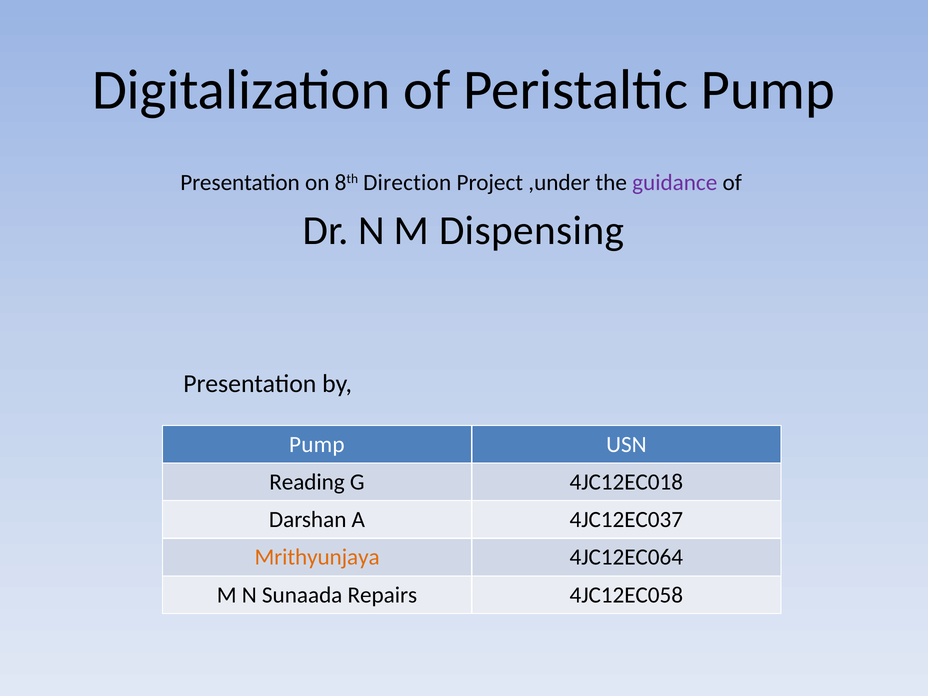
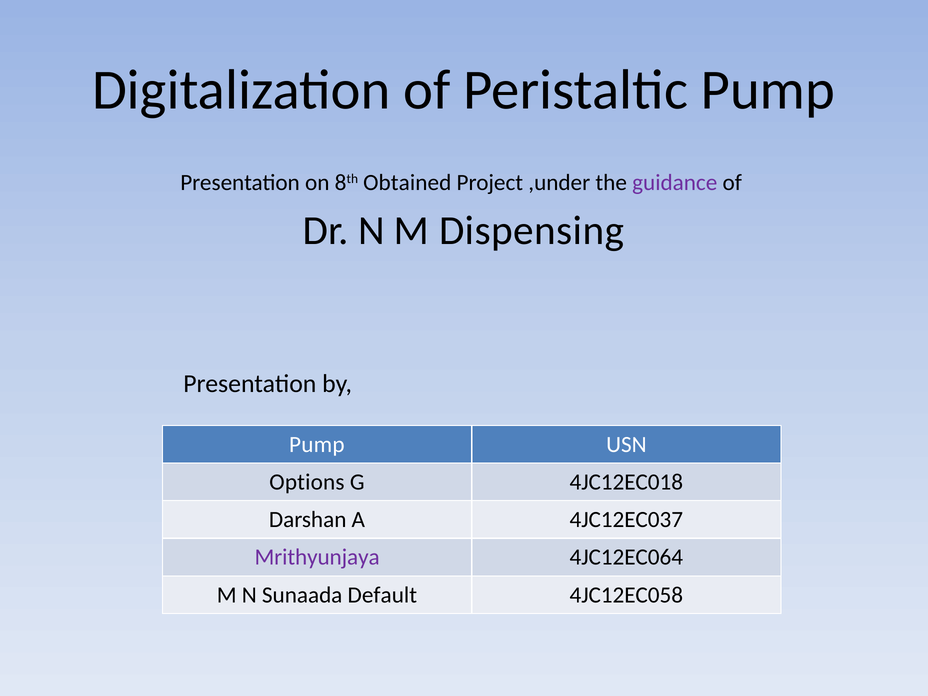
Direction: Direction -> Obtained (407, 183)
Reading: Reading -> Options (307, 482)
Mrithyunjaya colour: orange -> purple (317, 557)
Repairs: Repairs -> Default (382, 595)
